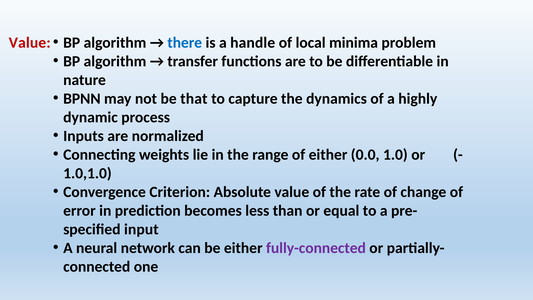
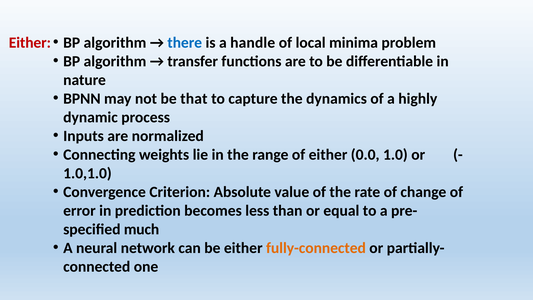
Value: Value -> Either (30, 43)
input: input -> much (142, 229)
fully-connected colour: purple -> orange (316, 248)
